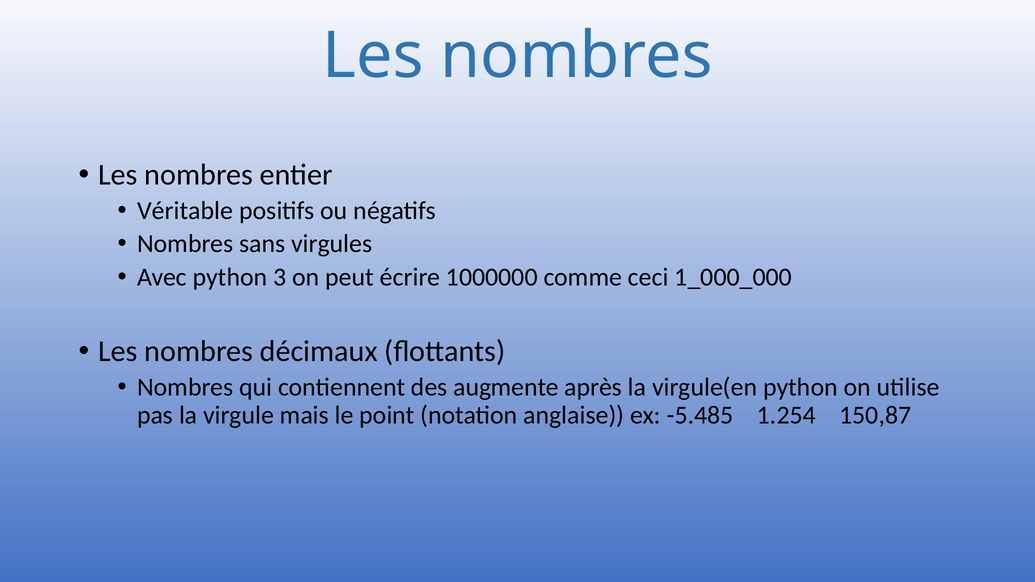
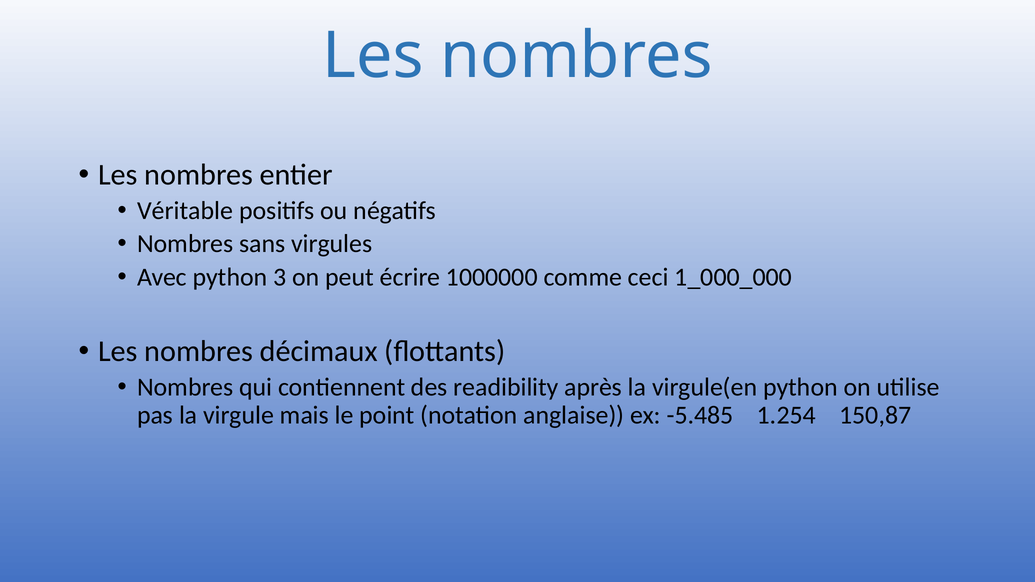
augmente: augmente -> readibility (506, 387)
